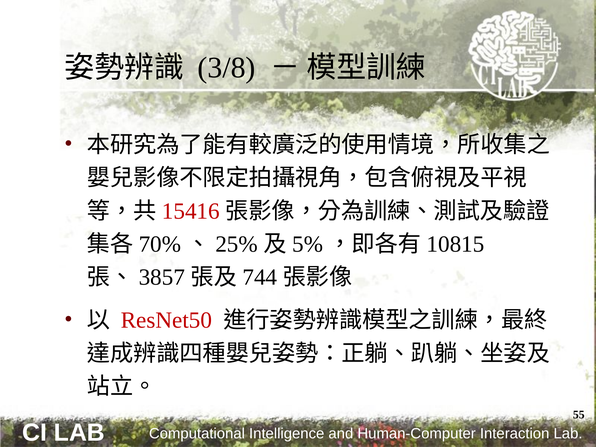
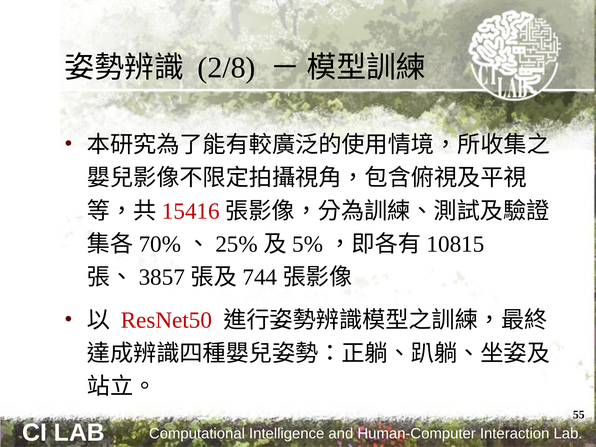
3/8: 3/8 -> 2/8 (227, 68)
